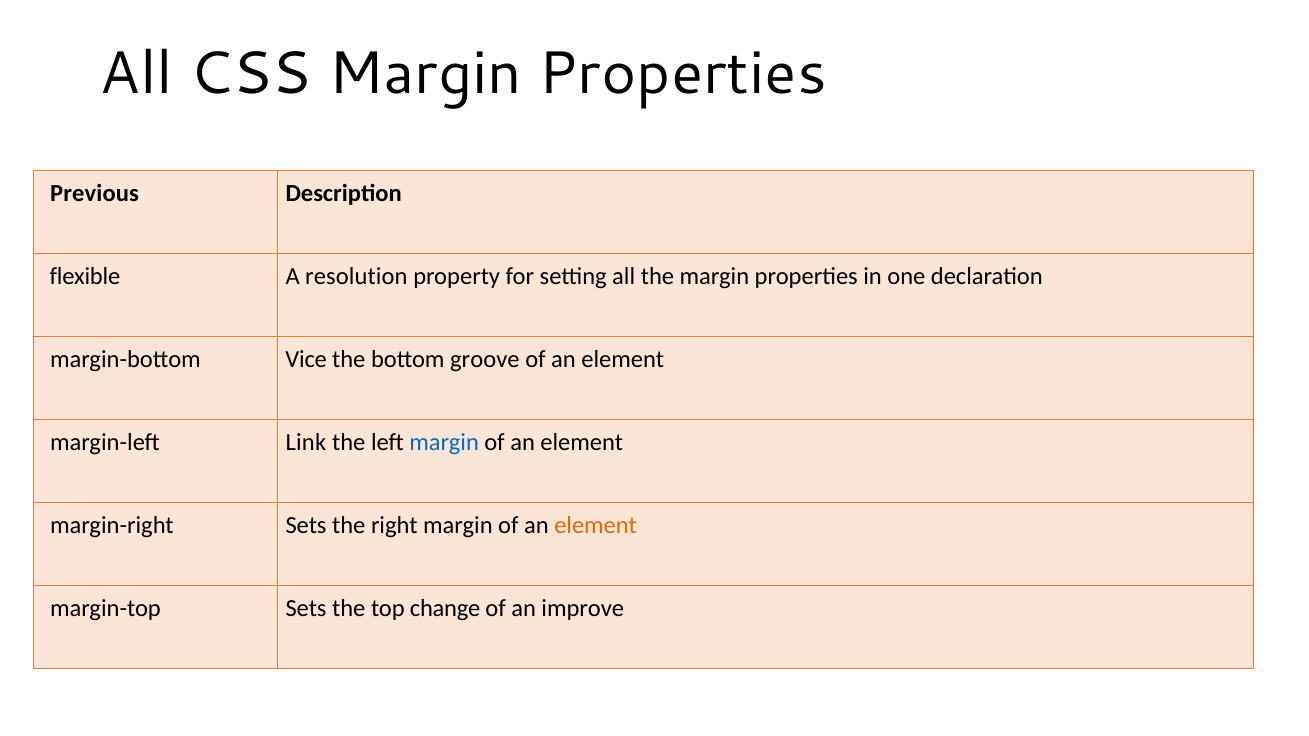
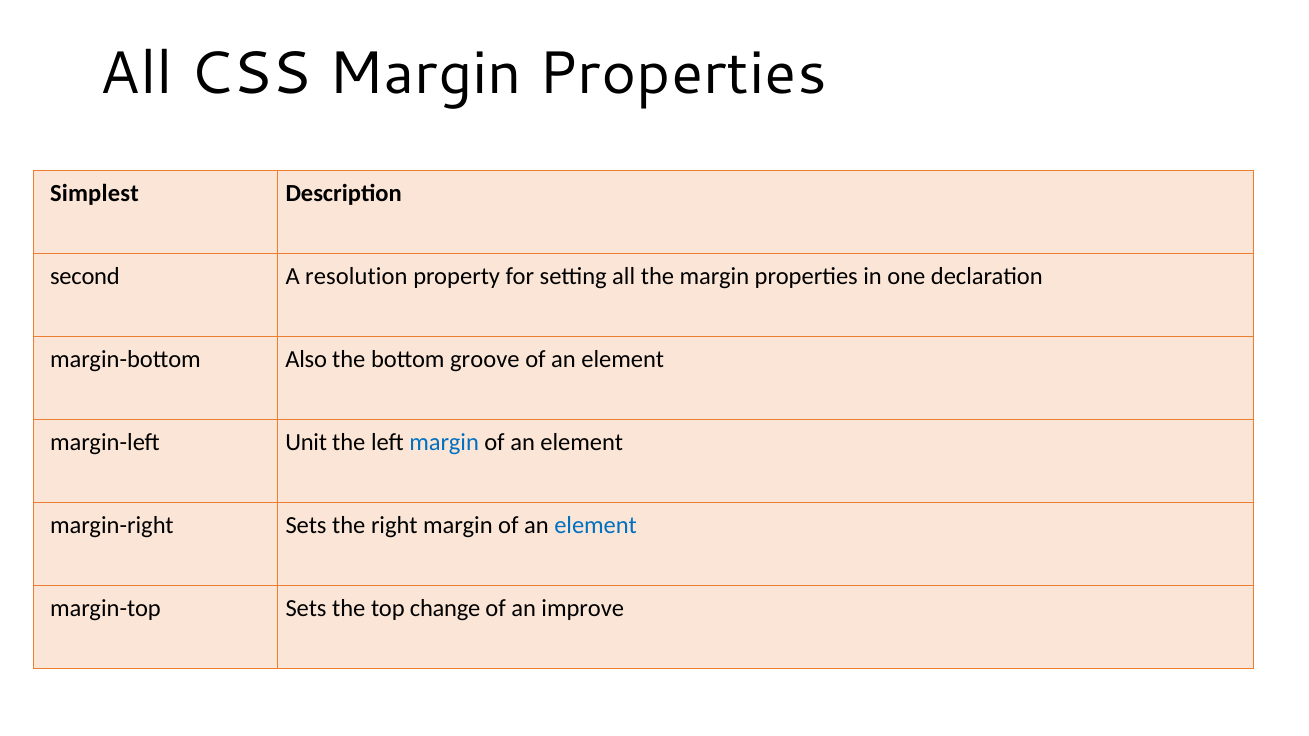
Previous: Previous -> Simplest (94, 194)
flexible: flexible -> second (85, 277)
Vice: Vice -> Also (306, 360)
Link: Link -> Unit (306, 443)
element colour: orange -> blue (596, 526)
